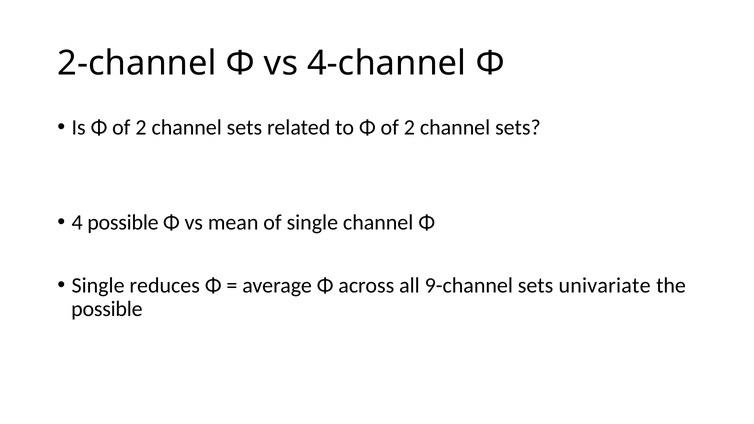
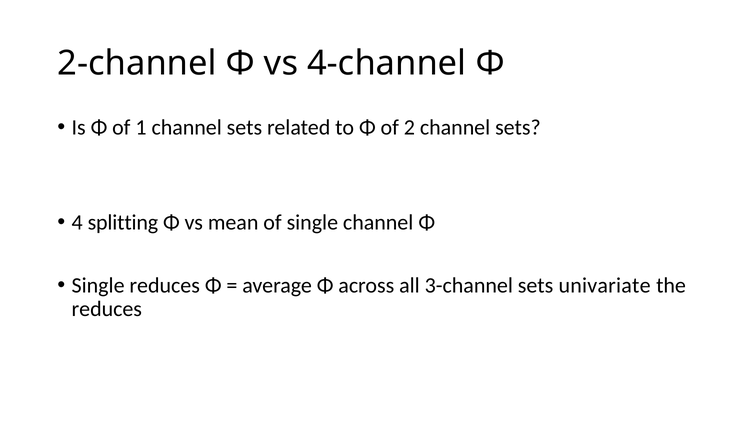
Is Φ of 2: 2 -> 1 (141, 127)
4 possible: possible -> splitting (123, 222)
9-channel: 9-channel -> 3-channel (469, 286)
possible: possible -> reduces (107, 309)
